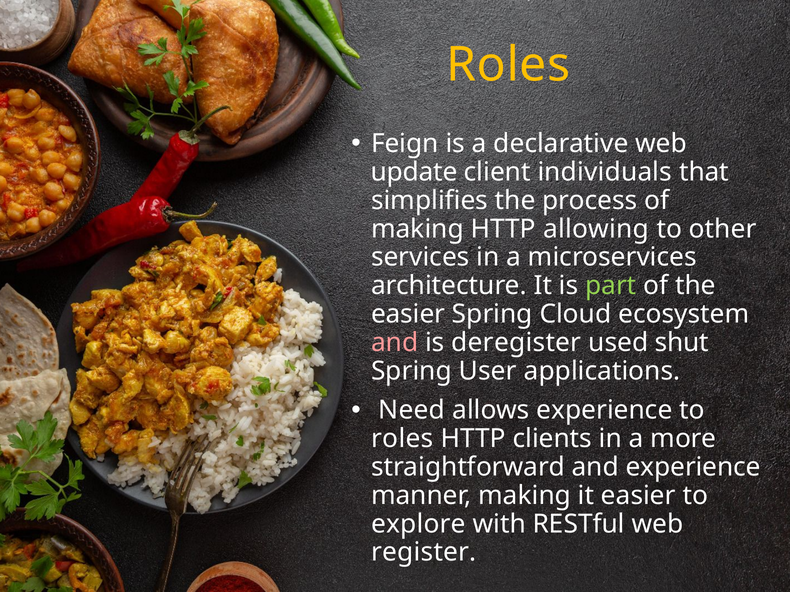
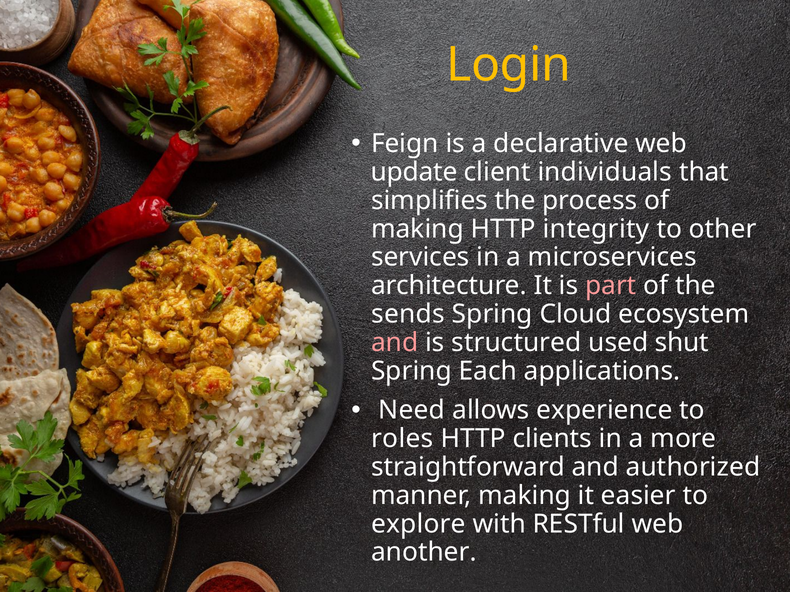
Roles: Roles -> Login (509, 65)
allowing: allowing -> integrity (596, 229)
part colour: light green -> pink (611, 286)
easier: easier -> sends (408, 314)
deregister: deregister -> structured (516, 343)
User: User -> Each (488, 371)
and experience: experience -> authorized (693, 467)
register: register -> another (424, 553)
